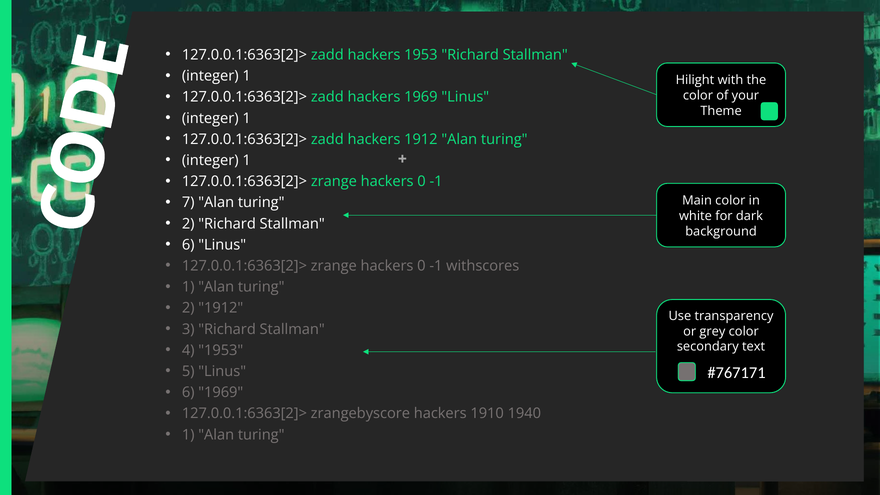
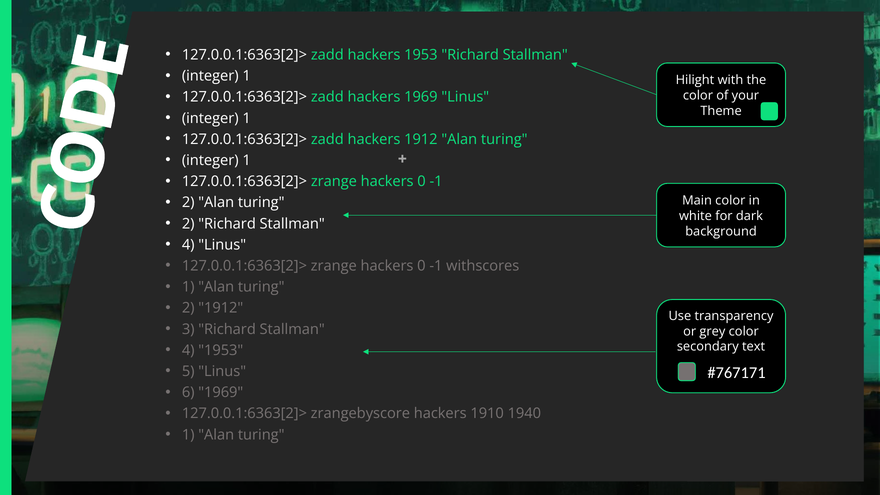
7: 7 -> 2 (188, 203)
6: 6 -> 4 (188, 245)
